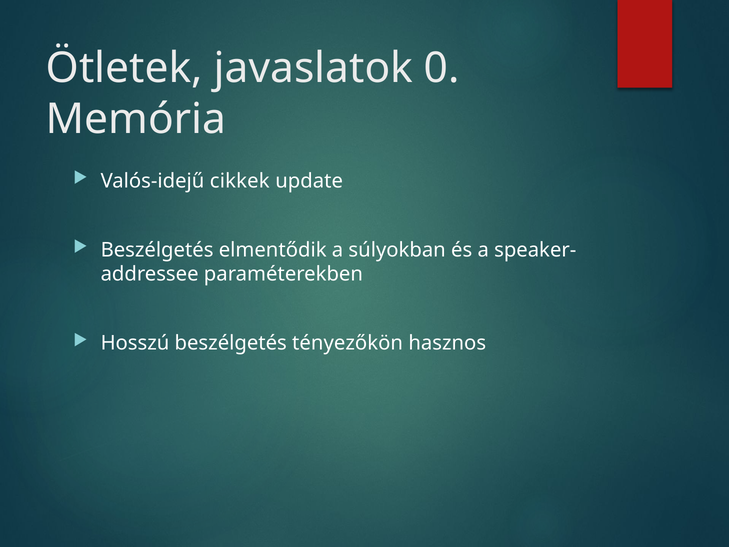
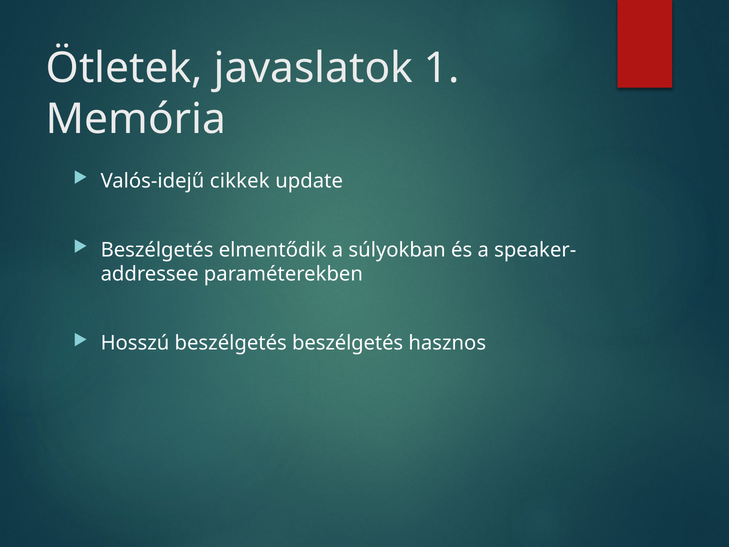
0: 0 -> 1 (442, 68)
beszélgetés tényezőkön: tényezőkön -> beszélgetés (348, 343)
